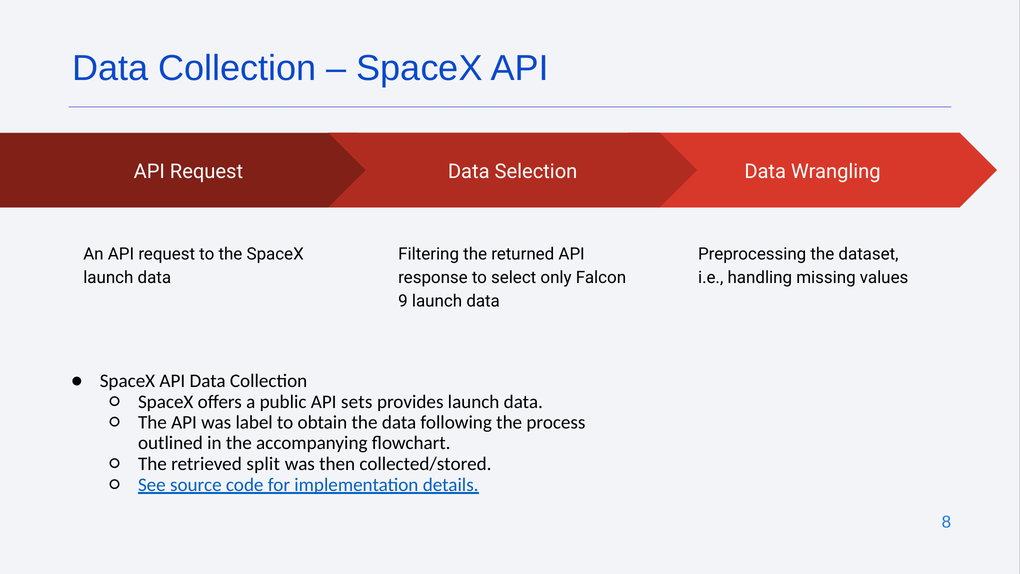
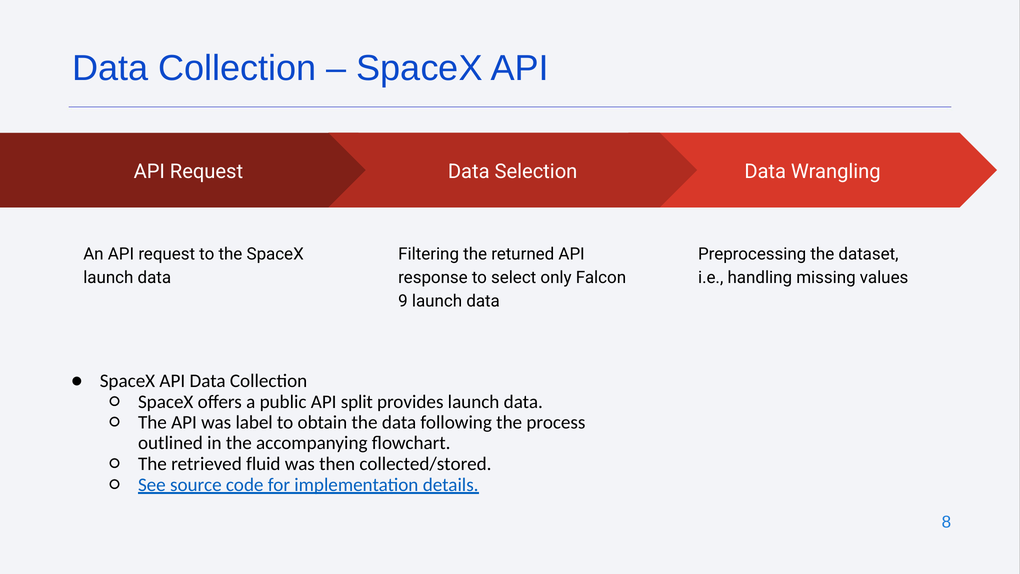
sets: sets -> split (357, 402)
split: split -> fluid (263, 464)
